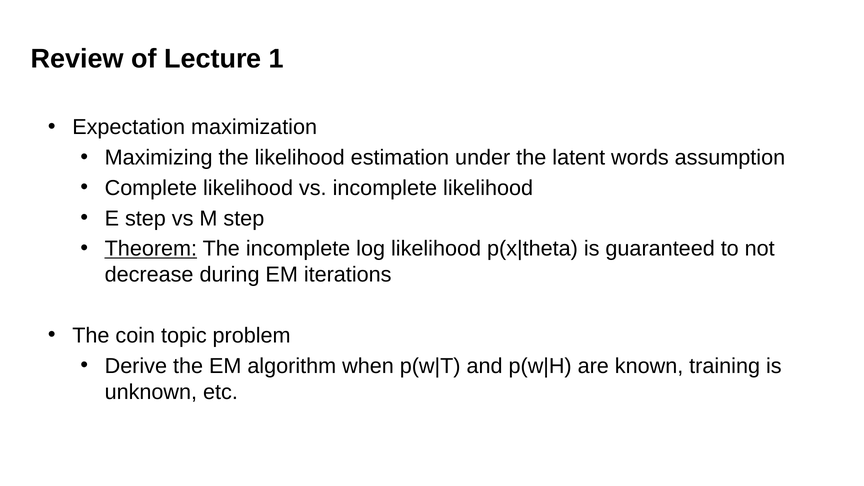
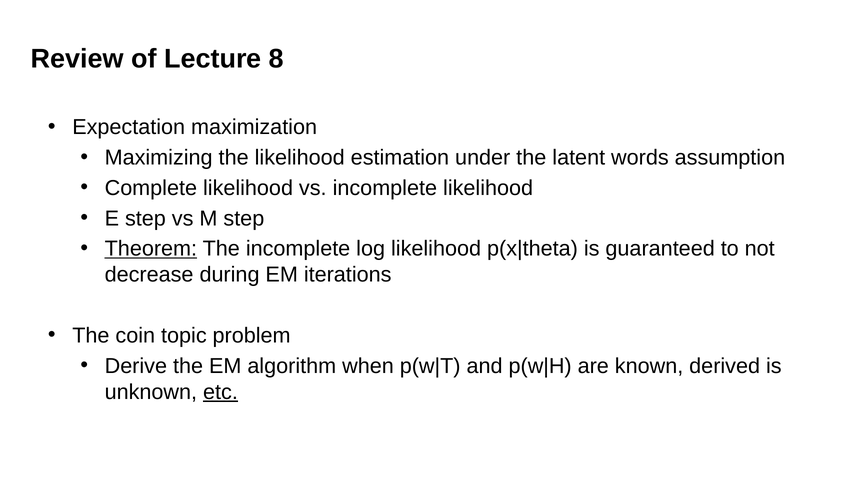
1: 1 -> 8 (276, 59)
training: training -> derived (725, 366)
etc underline: none -> present (220, 392)
